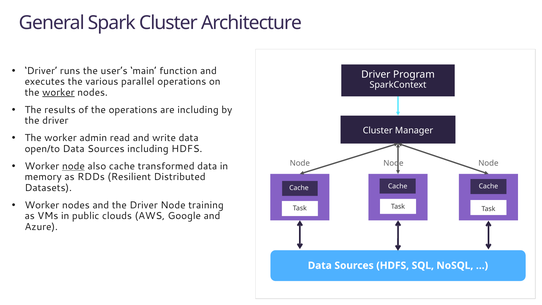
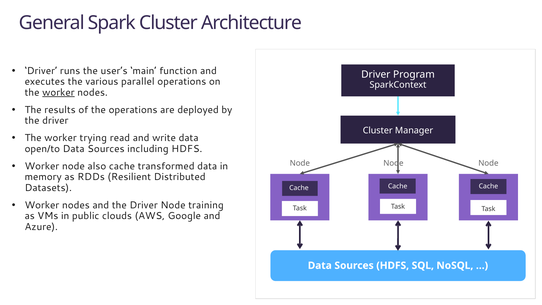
are including: including -> deployed (198, 110)
admin: admin -> trying (93, 138)
node underline: present -> none (73, 166)
